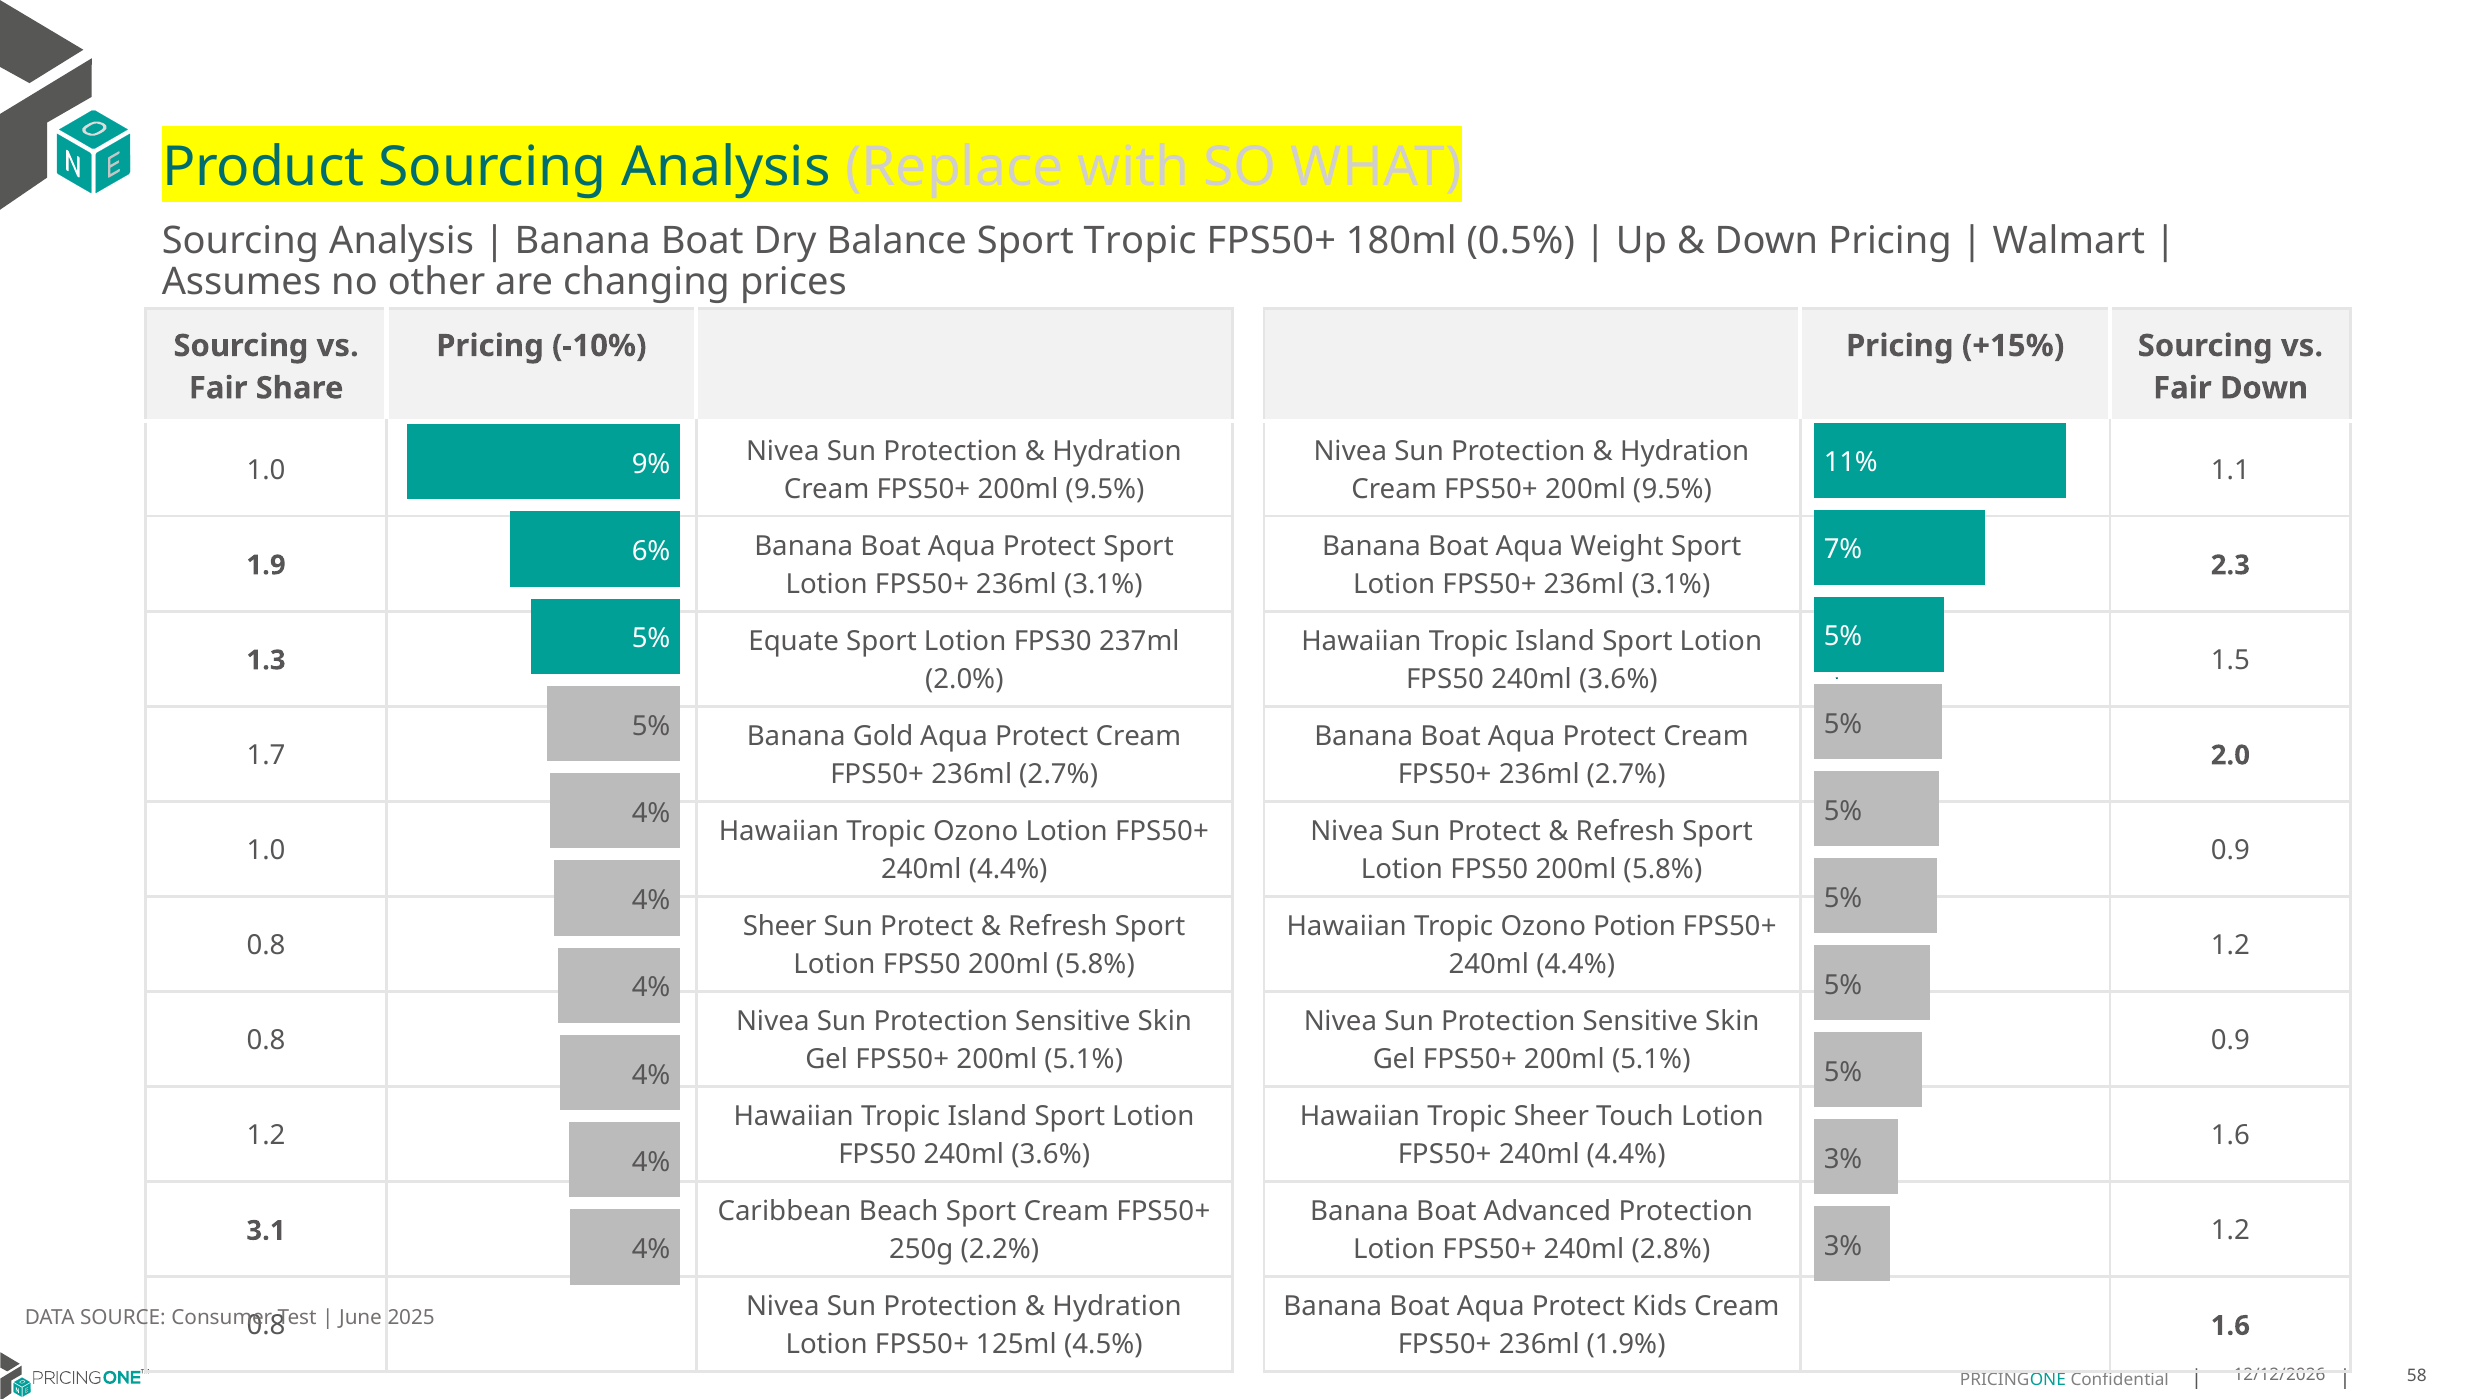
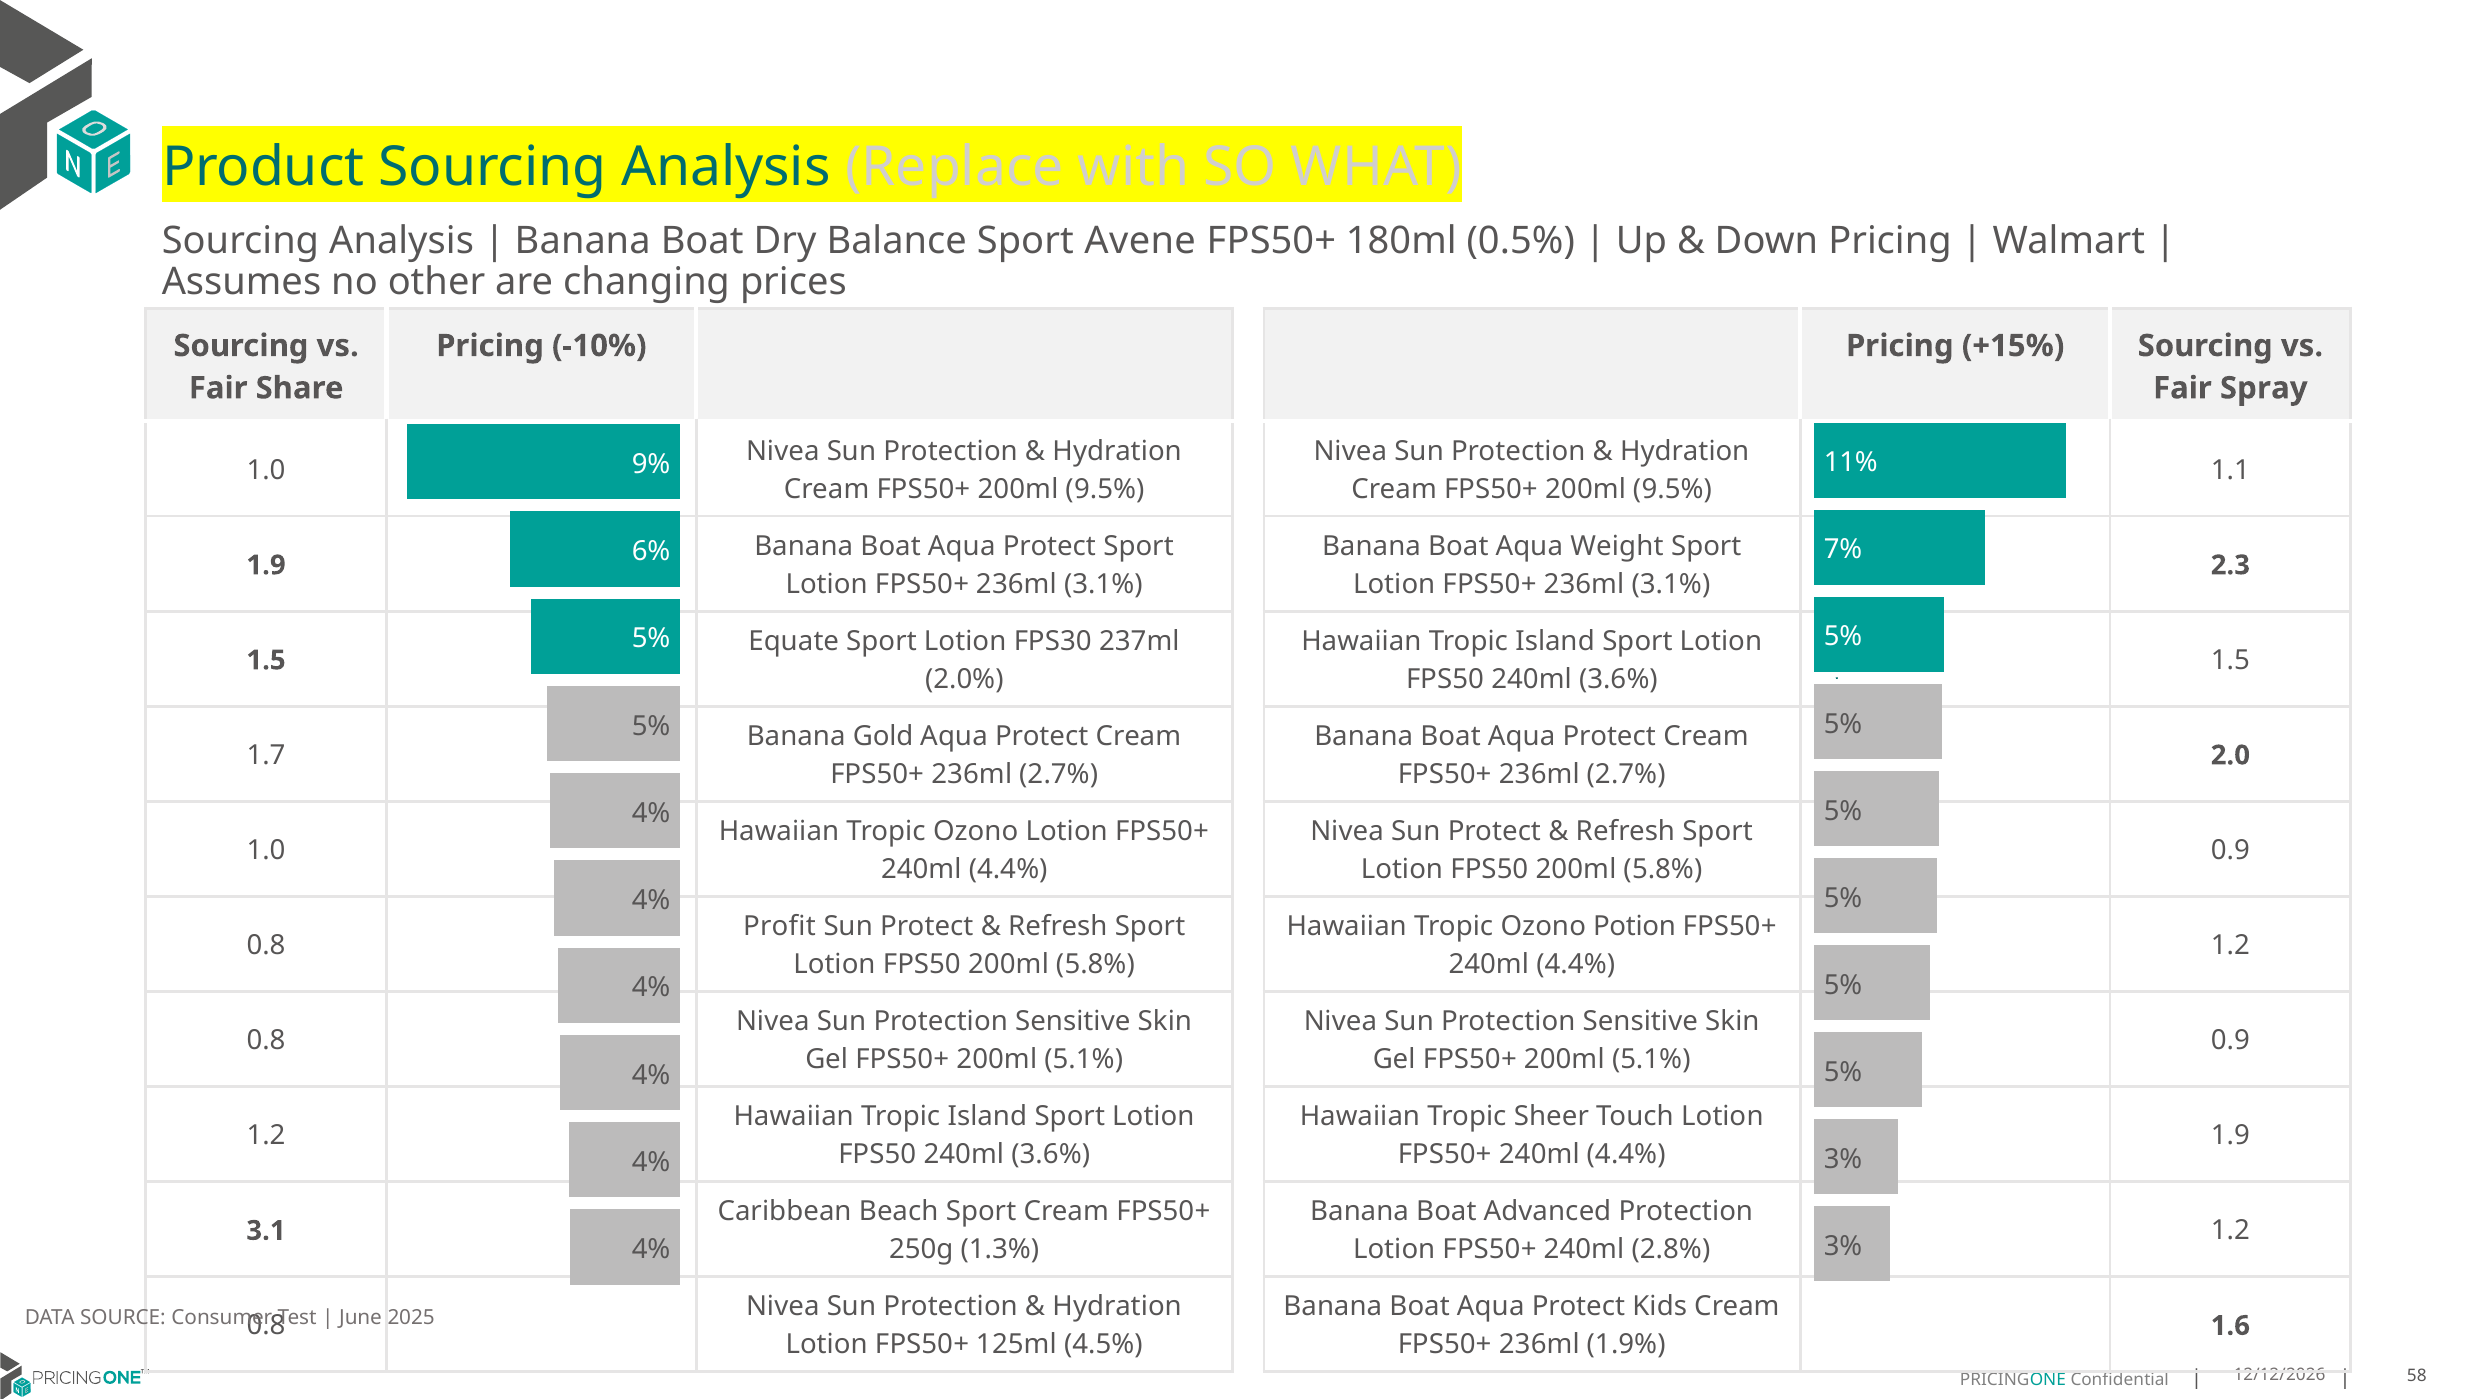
Sport Tropic: Tropic -> Avene (1140, 241)
Fair Down: Down -> Spray (2264, 388)
1.3: 1.3 -> 1.5 (266, 660)
Sheer: Sheer -> Profit (779, 927)
1.6: 1.6 -> 1.9 (2230, 1136)
2.2%: 2.2% -> 1.3% (1000, 1250)
